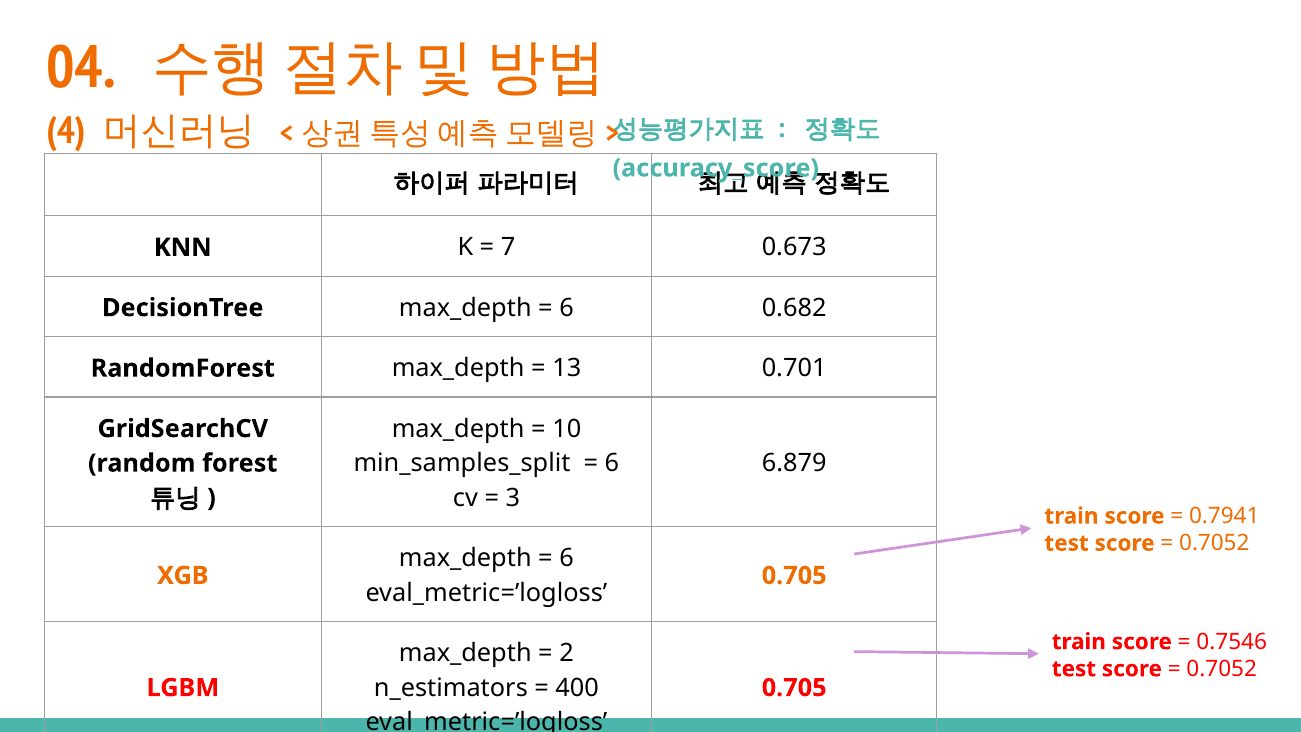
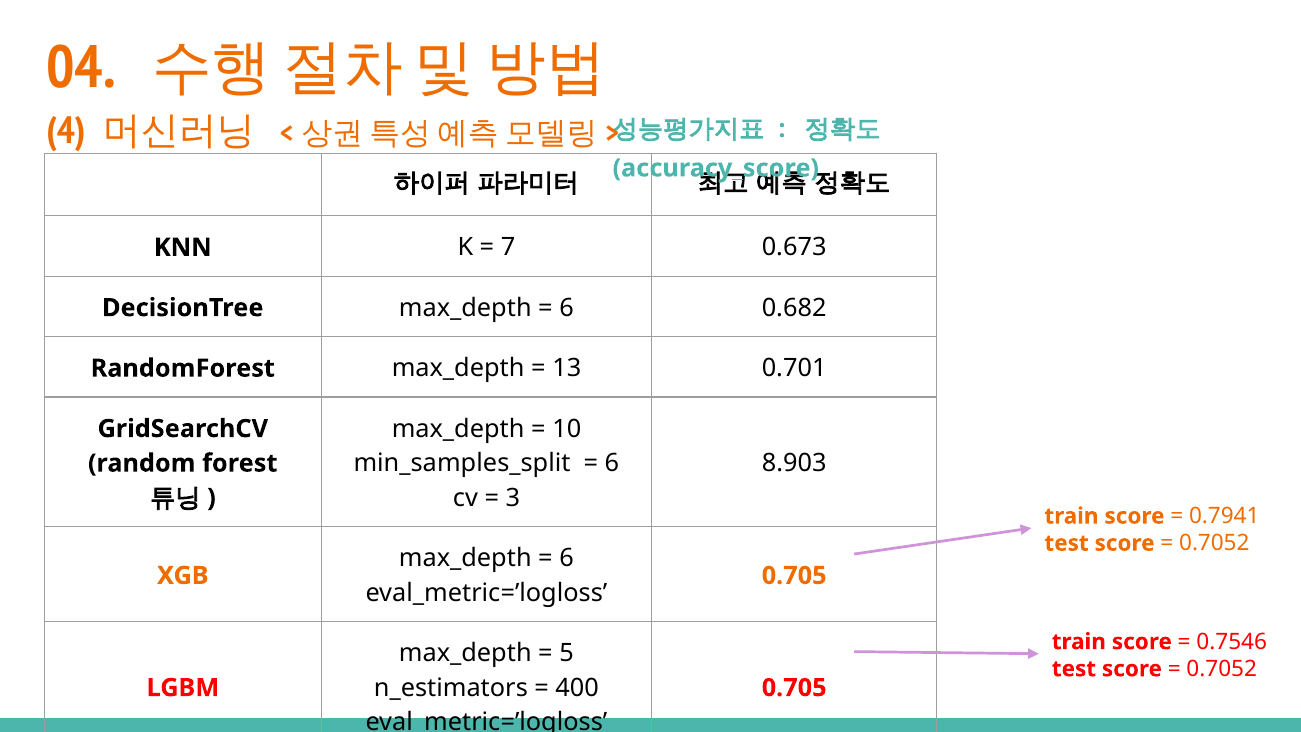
6.879: 6.879 -> 8.903 (794, 463)
2: 2 -> 5 (567, 653)
